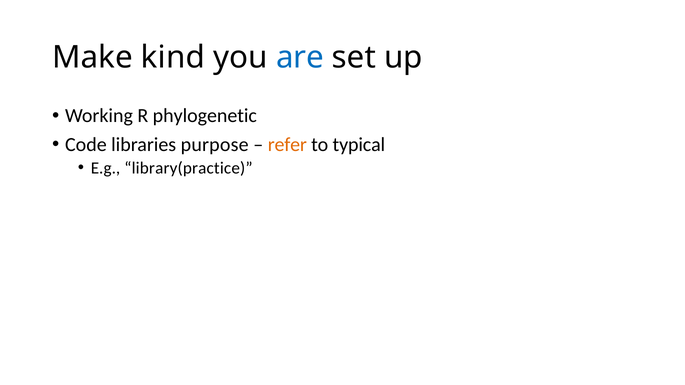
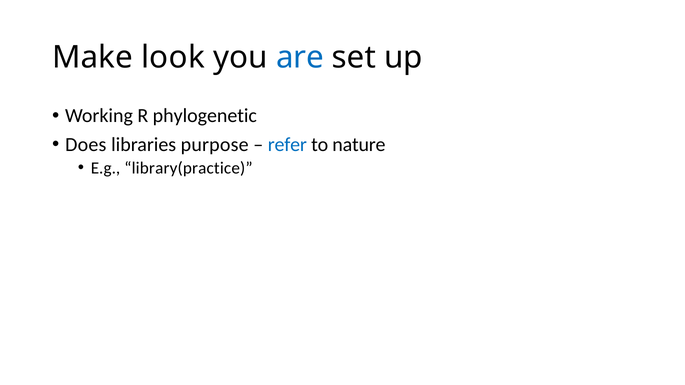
kind: kind -> look (173, 58)
Code: Code -> Does (86, 145)
refer colour: orange -> blue (287, 145)
typical: typical -> nature (359, 145)
